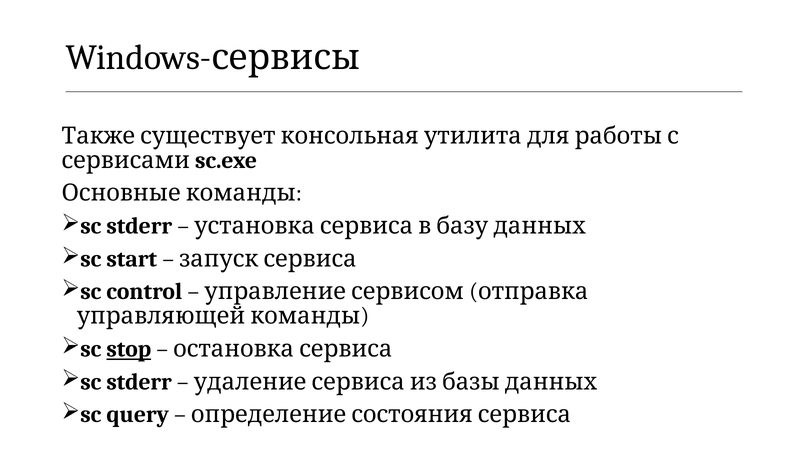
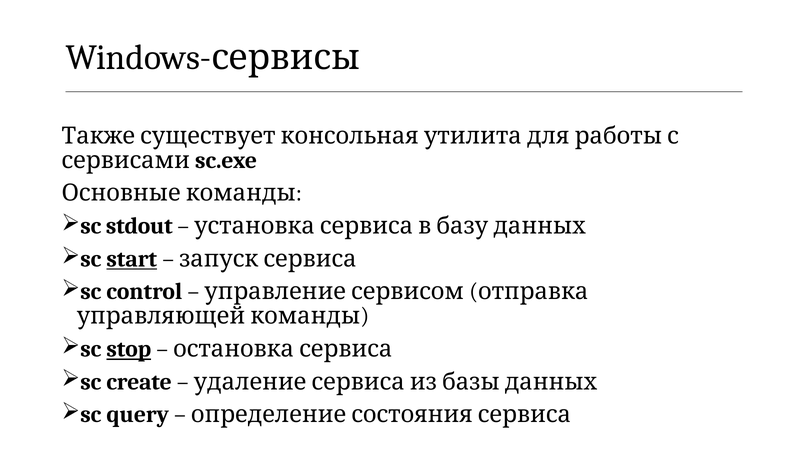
stderr: stderr -> stdout (139, 226)
start underline: none -> present (132, 259)
stderr: stderr -> create (139, 381)
